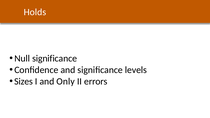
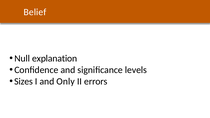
Holds: Holds -> Belief (35, 12)
Null significance: significance -> explanation (55, 58)
